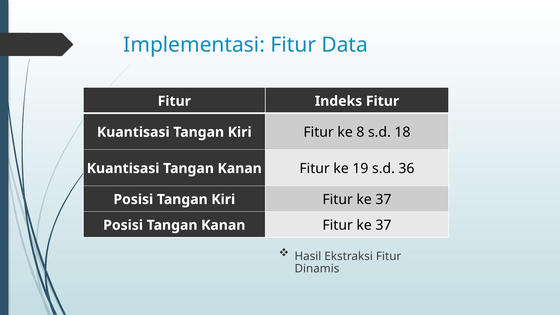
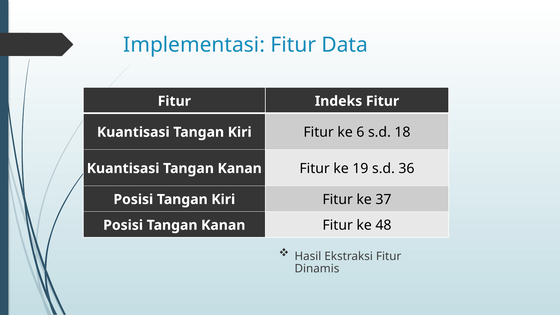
8: 8 -> 6 (360, 132)
Kanan Fitur ke 37: 37 -> 48 (383, 225)
